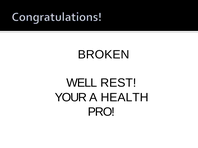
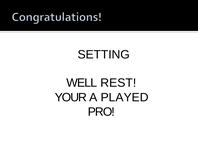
BROKEN: BROKEN -> SETTING (104, 55)
HEALTH: HEALTH -> PLAYED (125, 98)
